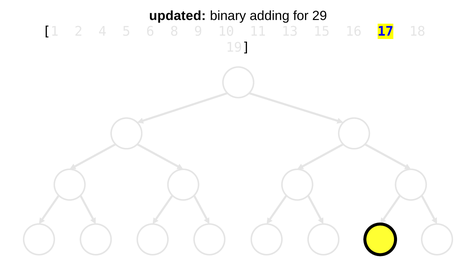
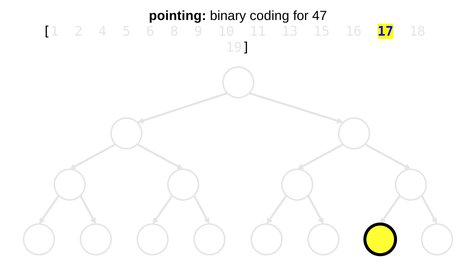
updated: updated -> pointing (178, 16)
adding: adding -> coding (270, 16)
29: 29 -> 47 (320, 16)
